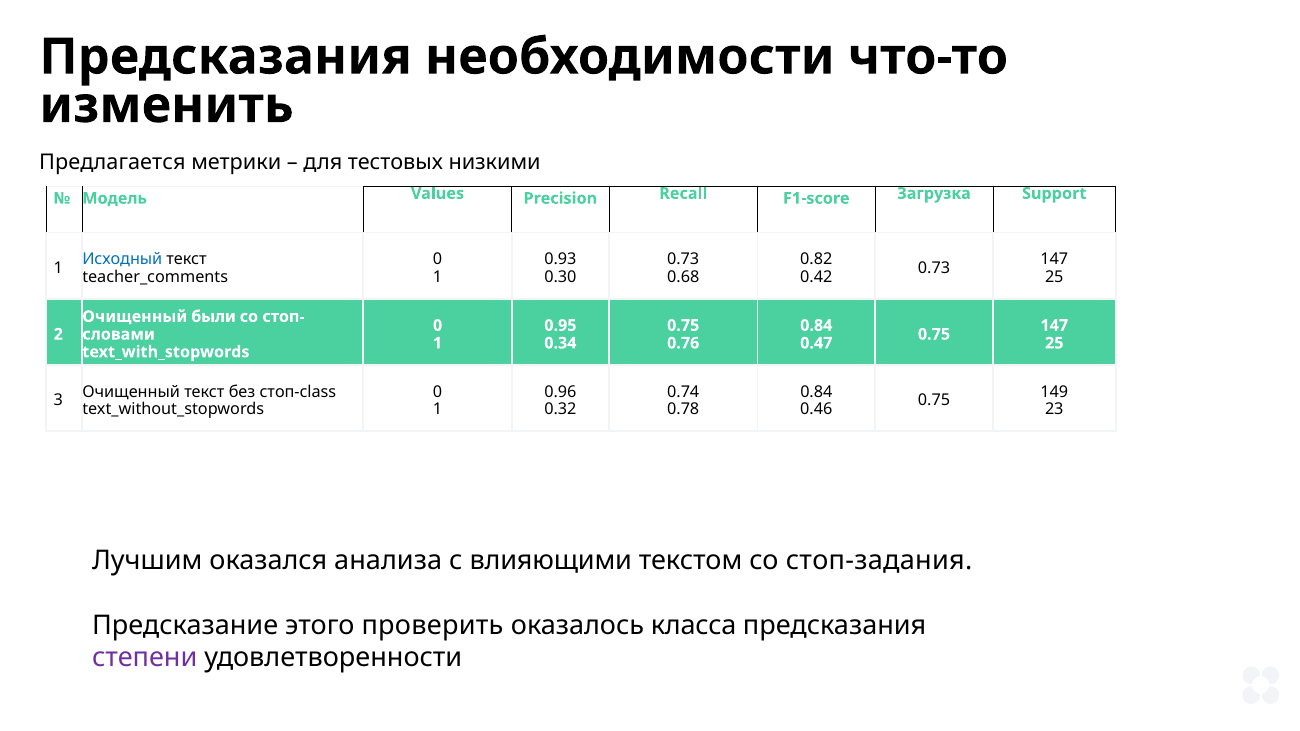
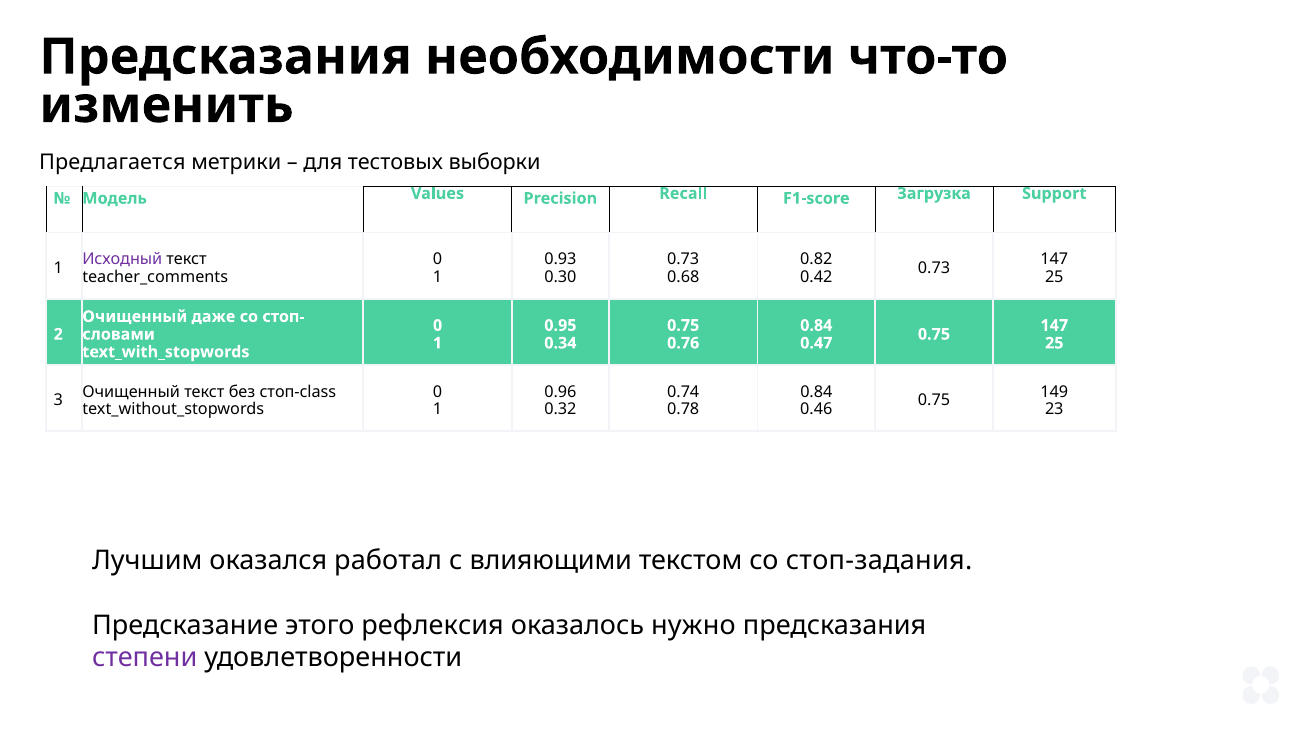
низкими: низкими -> выборки (495, 162)
Исходный colour: blue -> purple (122, 259)
были: были -> даже (213, 317)
анализа: анализа -> работал (388, 560)
проверить: проверить -> рефлексия (433, 625)
класса: класса -> нужно (693, 625)
